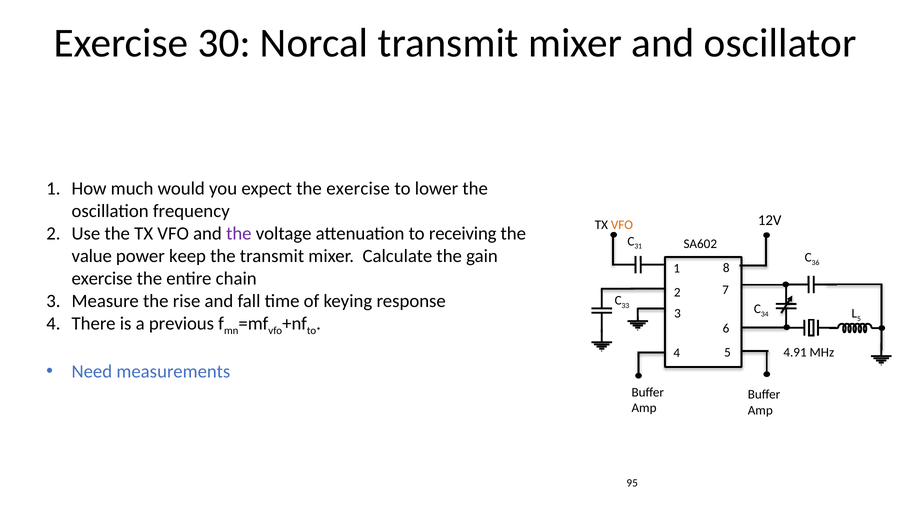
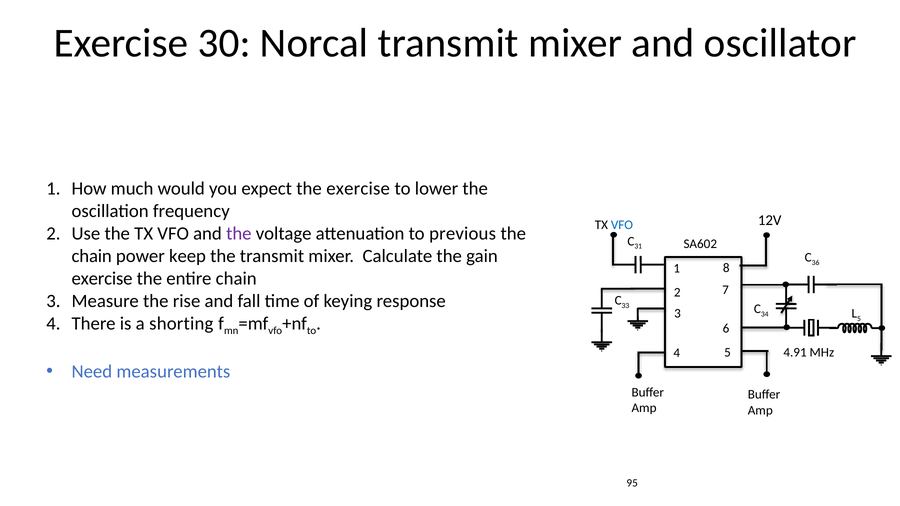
VFO colour: orange -> blue (622, 225)
receiving: receiving -> previous (463, 234)
value: value -> chain (92, 256)
previous: previous -> shorting (181, 324)
